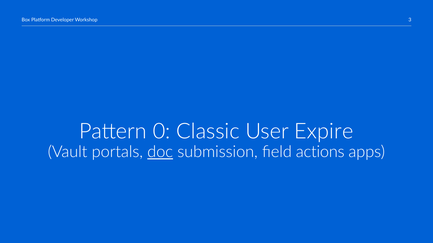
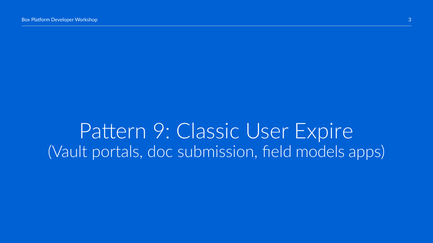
0: 0 -> 9 (162, 132)
doc underline: present -> none (160, 152)
actions: actions -> models (320, 152)
